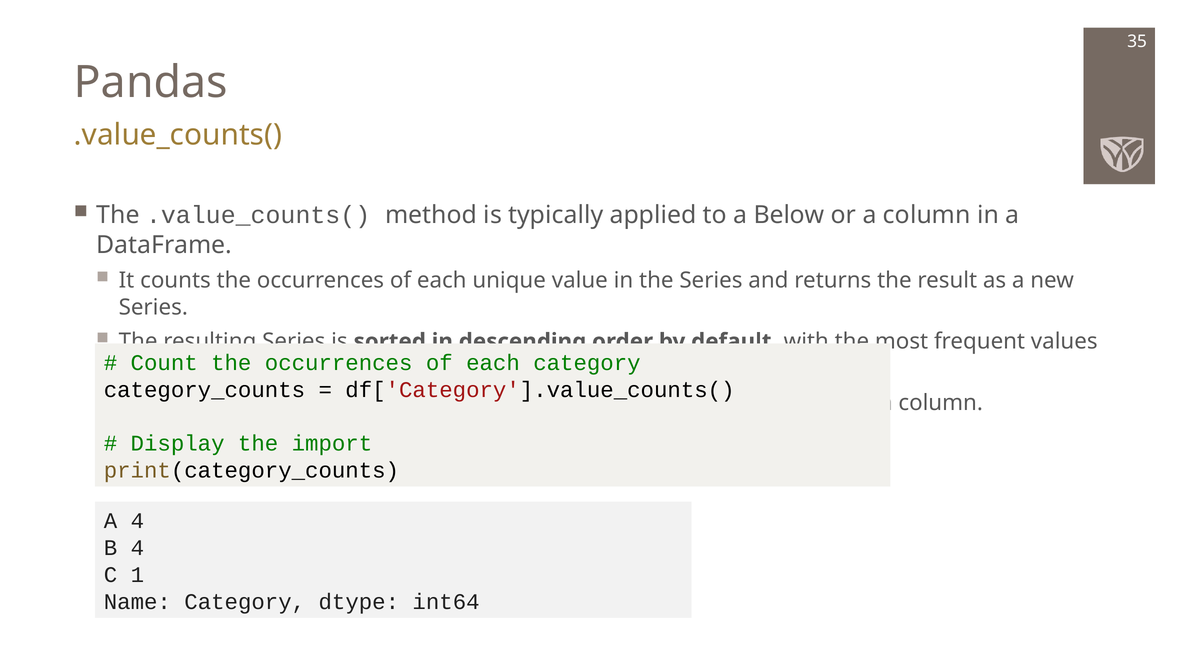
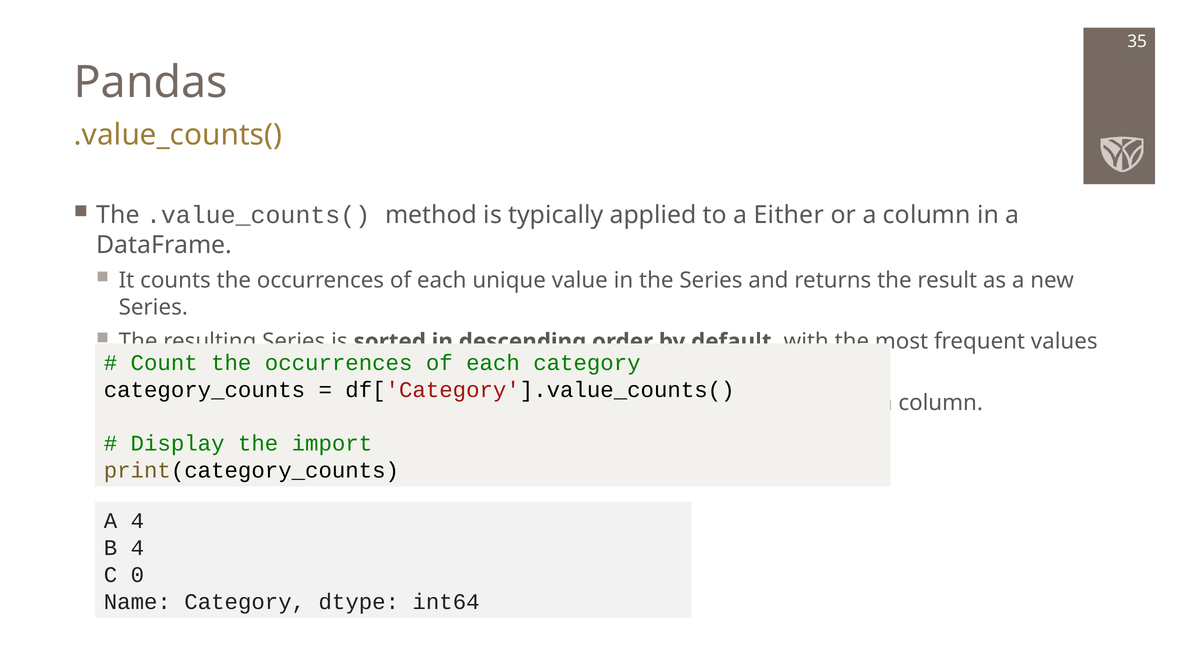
Below: Below -> Either (789, 215)
1: 1 -> 0 (137, 575)
